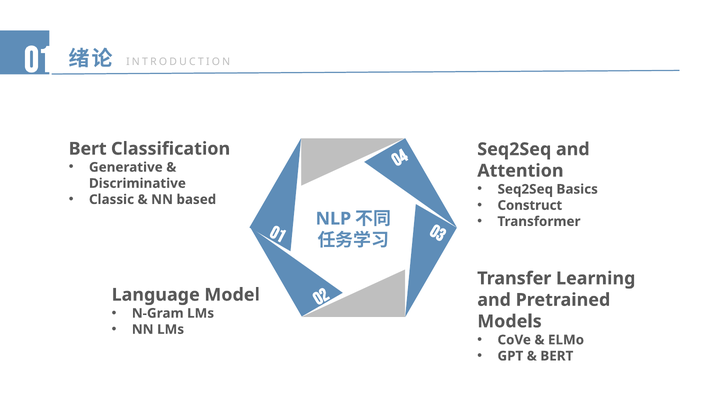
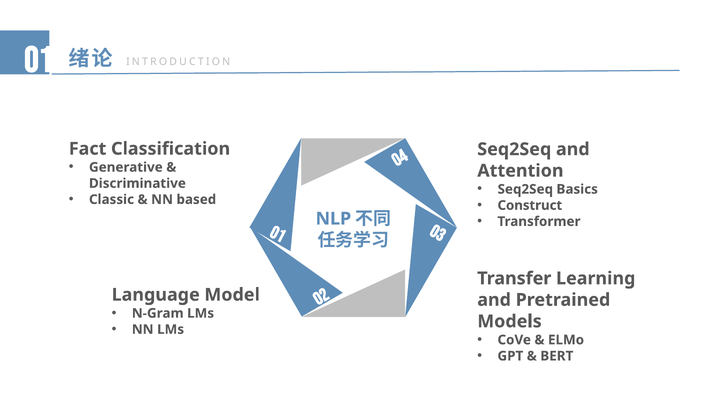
Bert: Bert -> Fact (88, 149)
